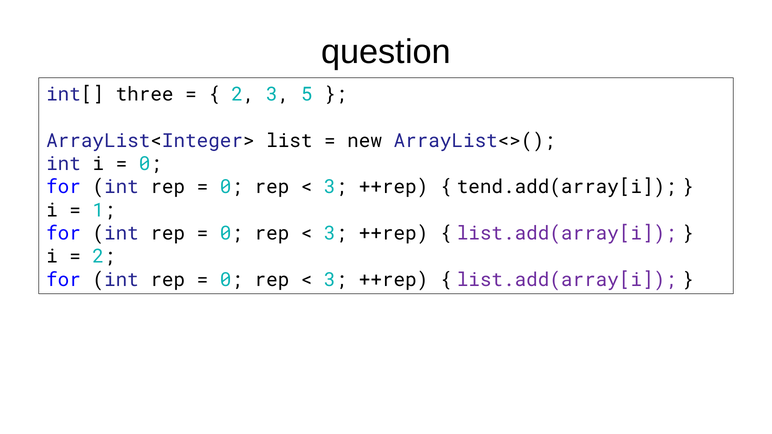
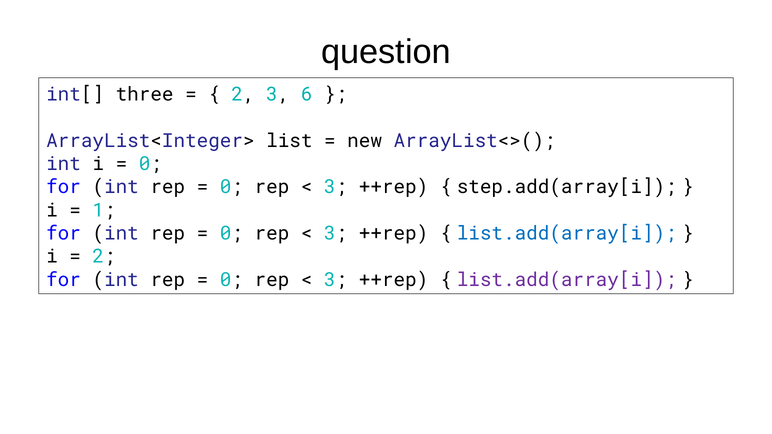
5: 5 -> 6 (307, 95)
tend.add(array[i: tend.add(array[i -> step.add(array[i (567, 187)
list.add(array[i colour: purple -> blue (567, 233)
